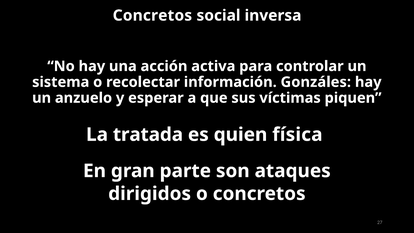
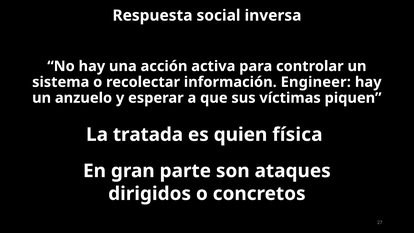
Concretos: Concretos -> Respuesta (152, 15)
Gonzáles: Gonzáles -> Engineer (316, 82)
